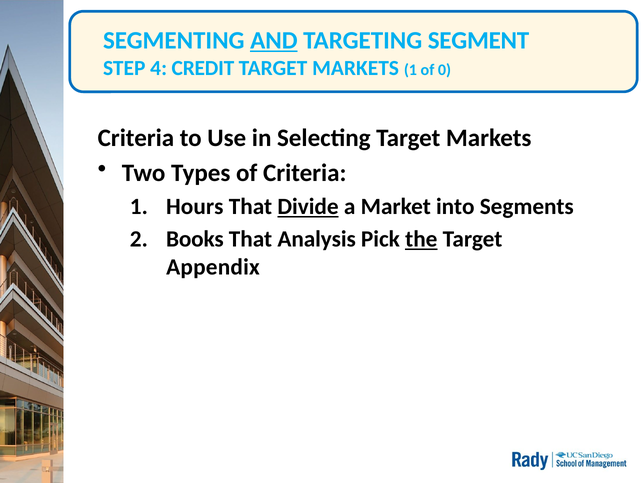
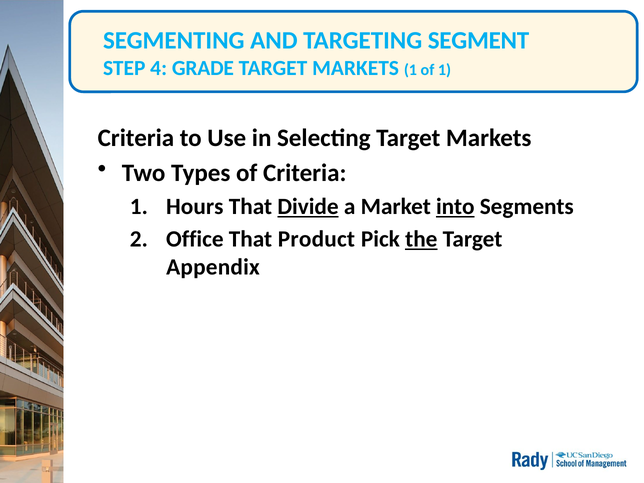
AND underline: present -> none (274, 40)
CREDIT: CREDIT -> GRADE (203, 68)
of 0: 0 -> 1 (445, 70)
into underline: none -> present (455, 207)
Books: Books -> Office (195, 239)
Analysis: Analysis -> Product (316, 239)
